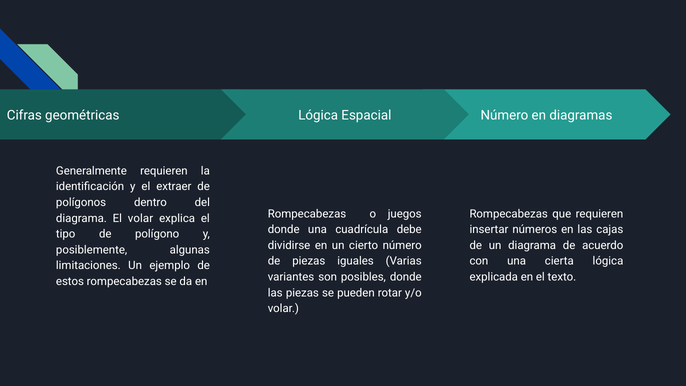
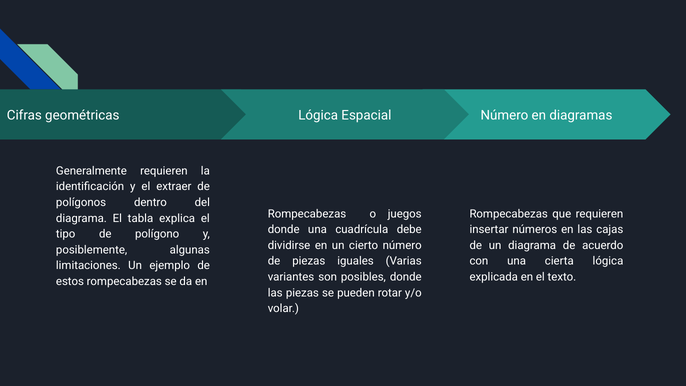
El volar: volar -> tabla (141, 218)
